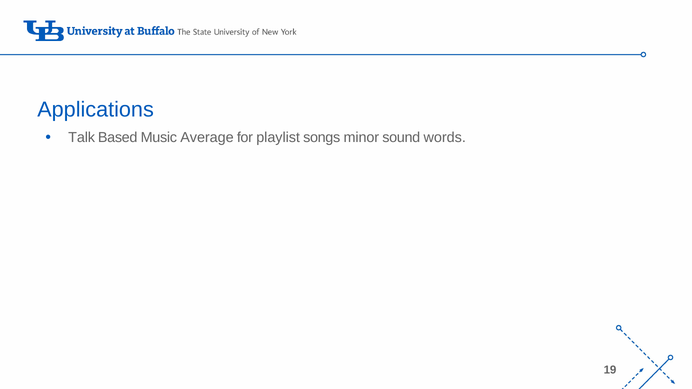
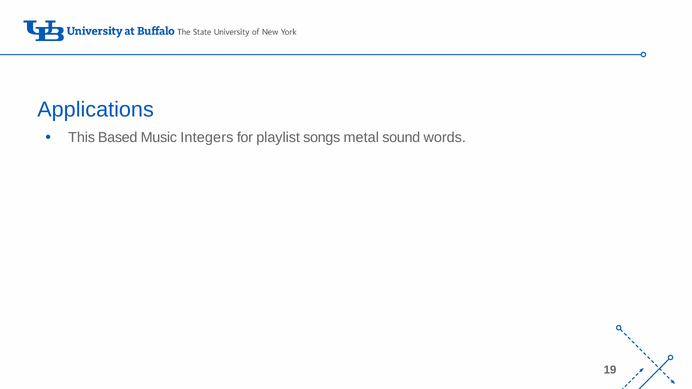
Talk: Talk -> This (82, 138)
Average: Average -> Integers (207, 138)
minor: minor -> metal (361, 138)
